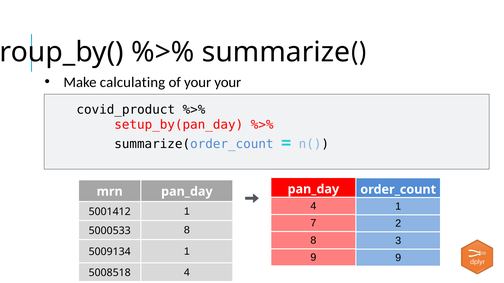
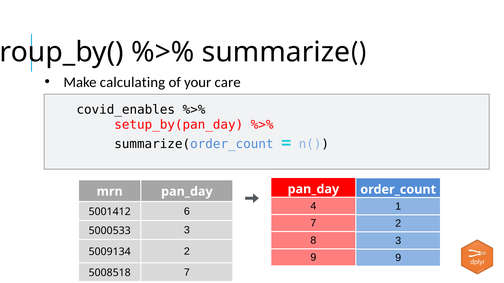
your your: your -> care (228, 82)
covid_product: covid_product -> covid_enables (126, 110)
5001412 1: 1 -> 6 (187, 212)
5000533 8: 8 -> 3 (187, 231)
5009134 1: 1 -> 2 (187, 252)
5008518 4: 4 -> 7 (187, 273)
